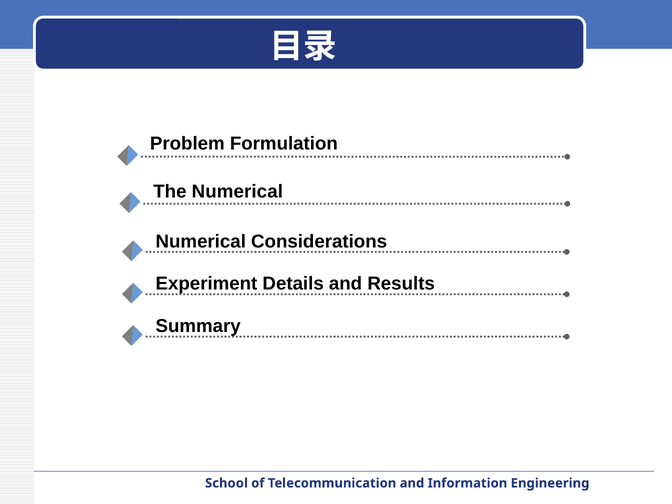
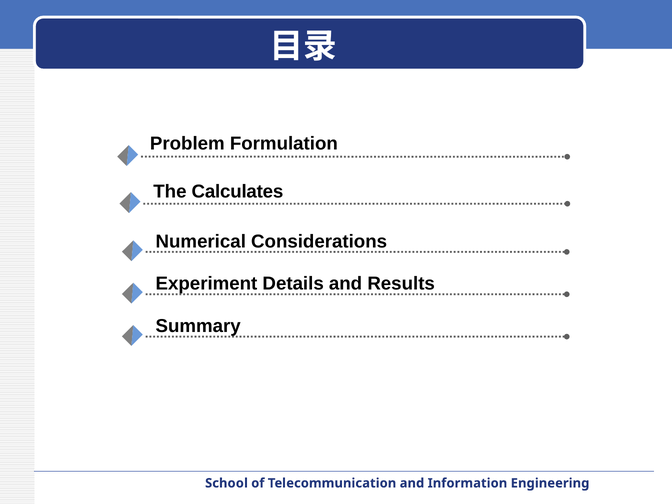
The Numerical: Numerical -> Calculates (237, 191)
